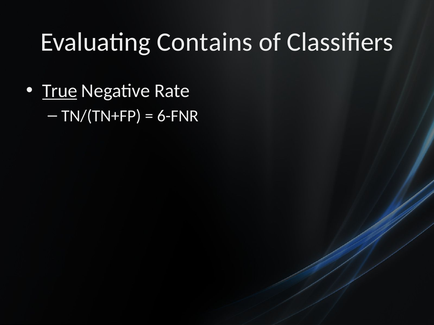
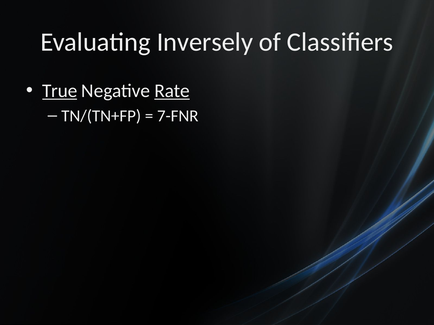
Contains: Contains -> Inversely (205, 42)
Rate underline: none -> present (172, 91)
6-FNR: 6-FNR -> 7-FNR (178, 116)
